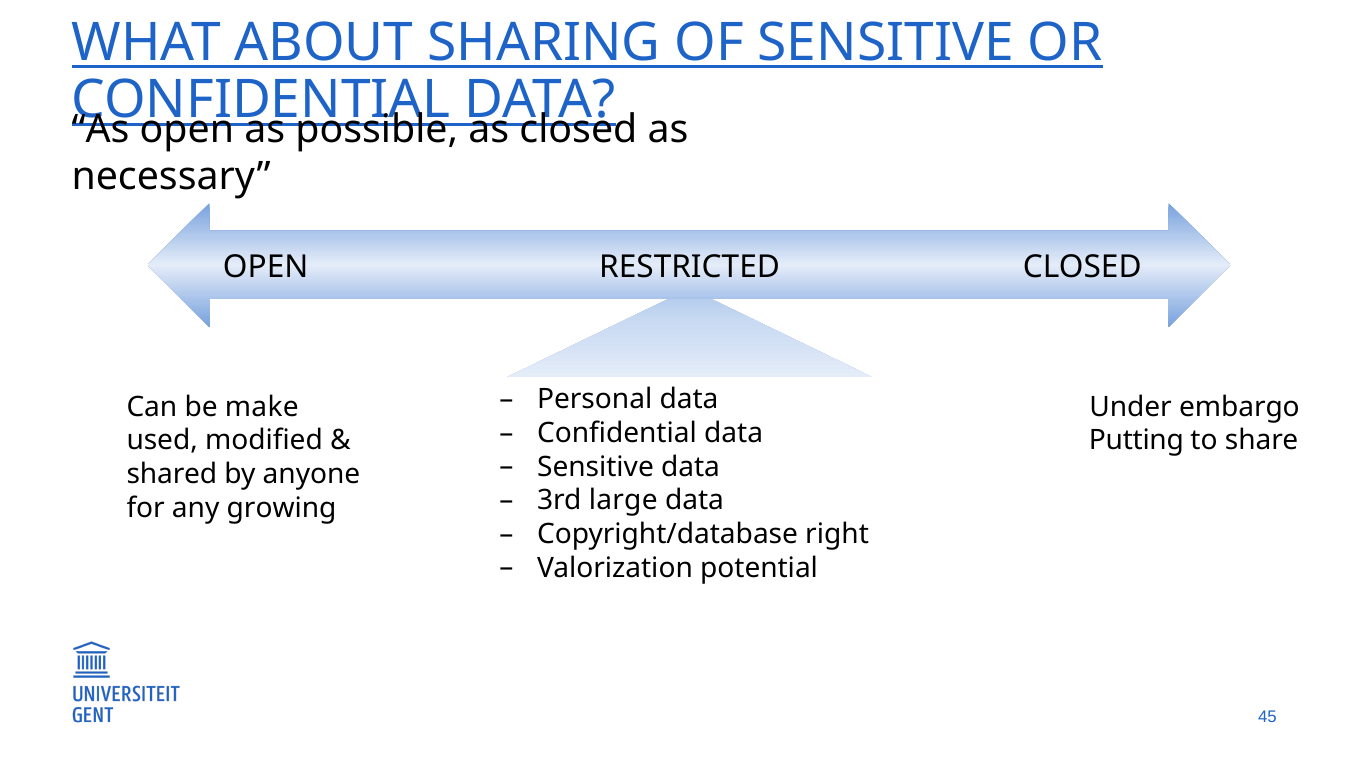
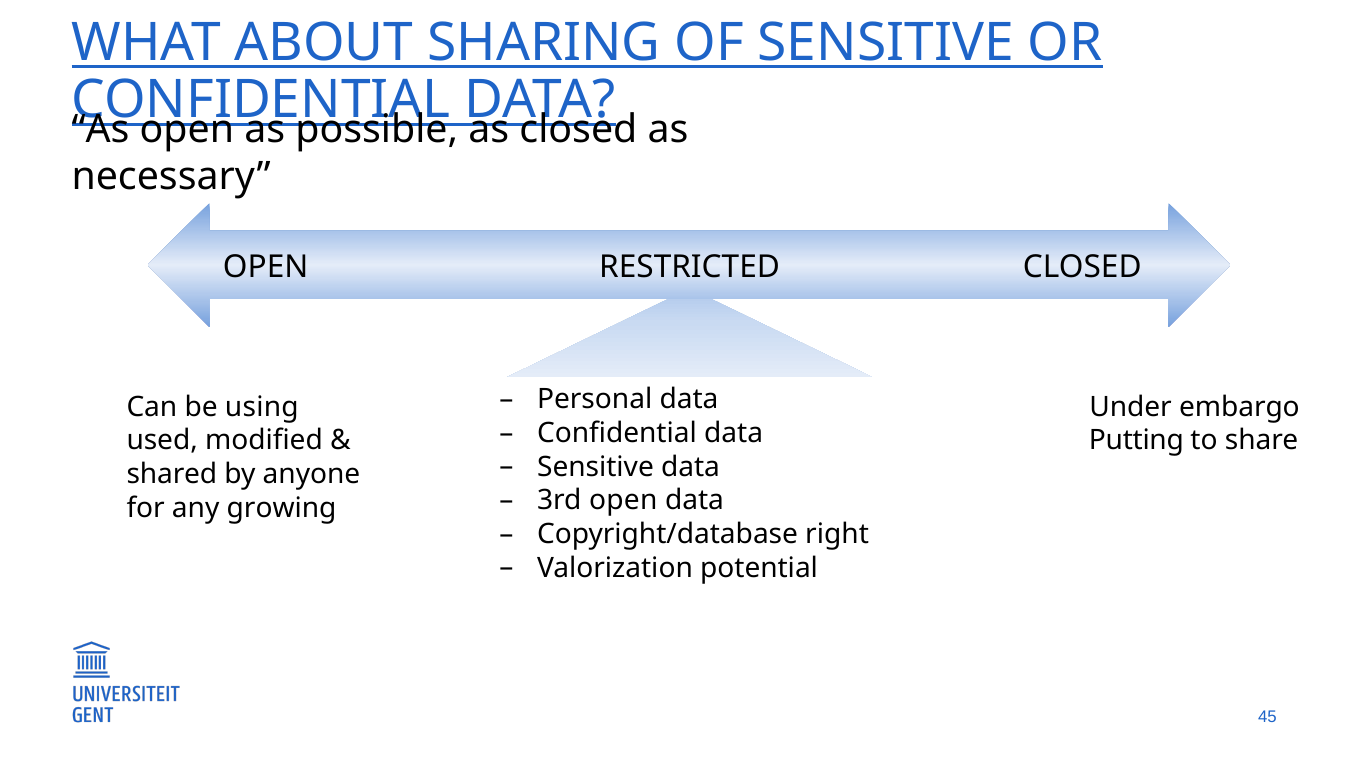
make: make -> using (262, 407)
3rd large: large -> open (623, 501)
